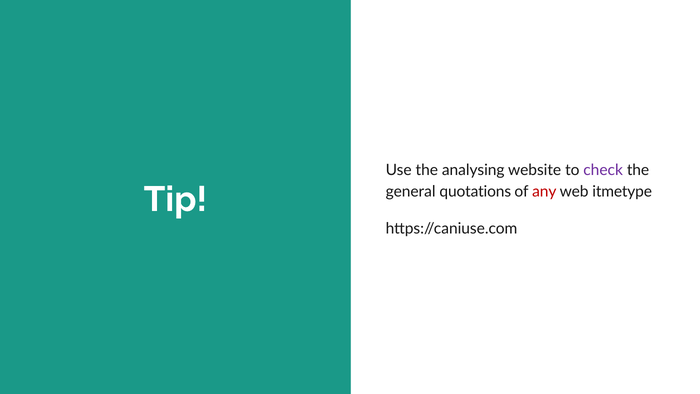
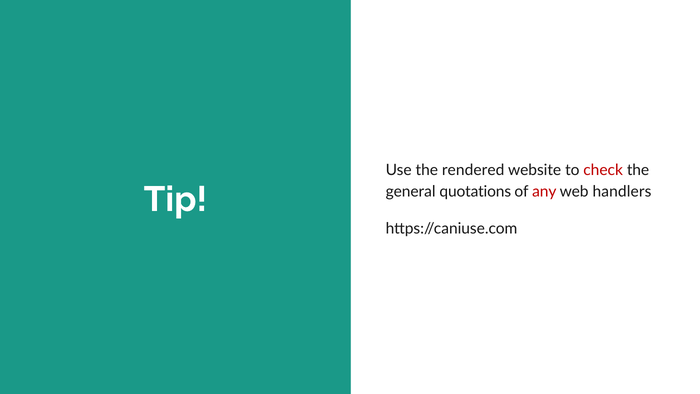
analysing: analysing -> rendered (473, 170)
check colour: purple -> red (603, 170)
itmetype: itmetype -> handlers (622, 192)
